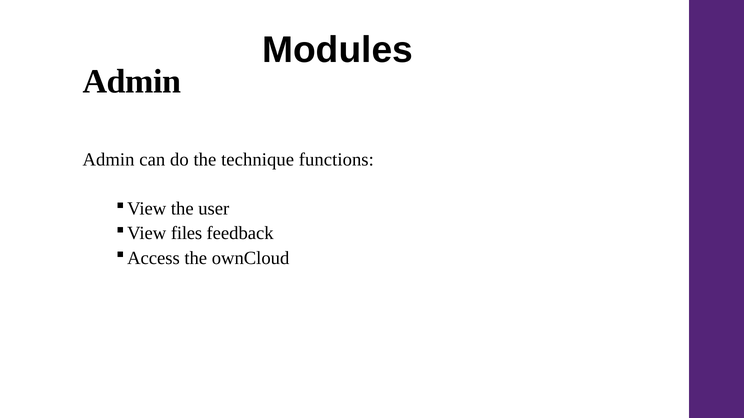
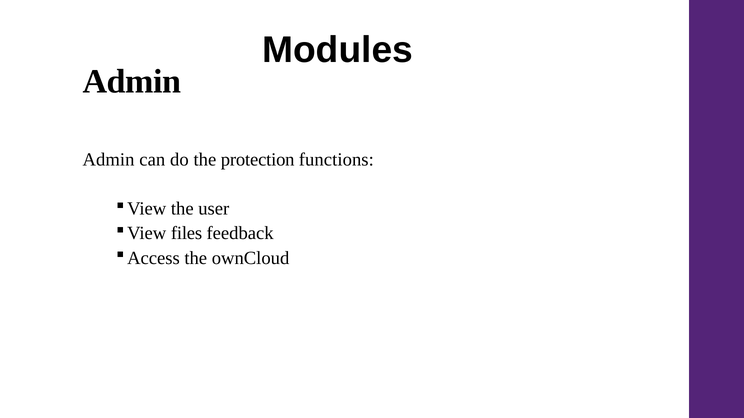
technique: technique -> protection (258, 160)
